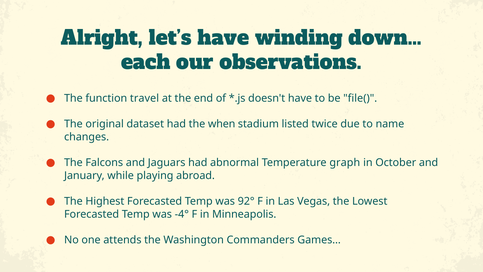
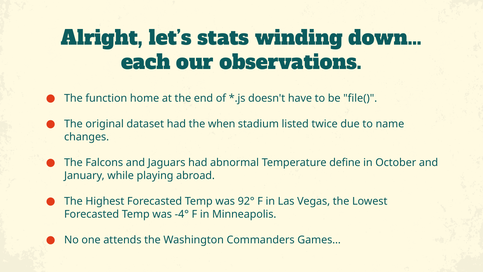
let’s have: have -> stats (223, 38)
travel: travel -> home (145, 98)
graph: graph -> define (345, 162)
